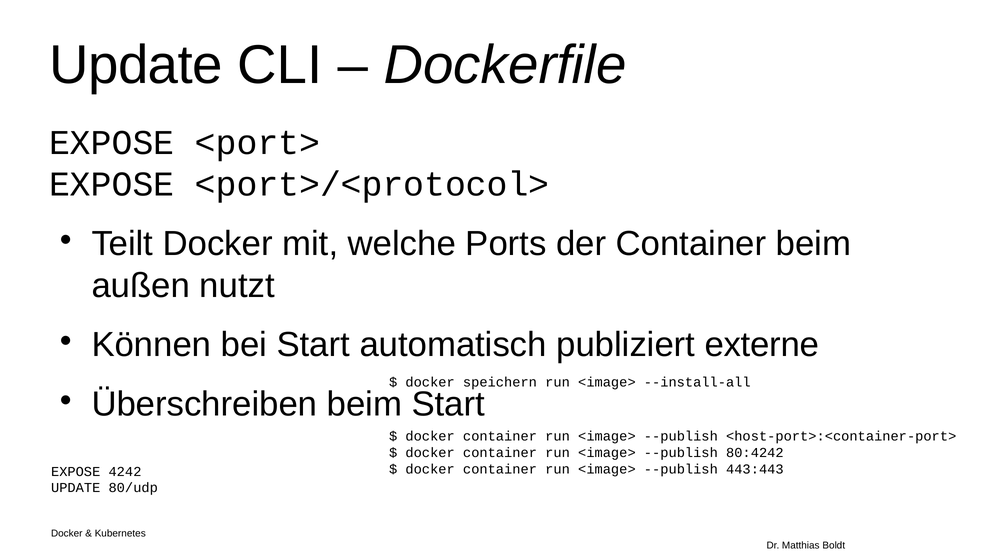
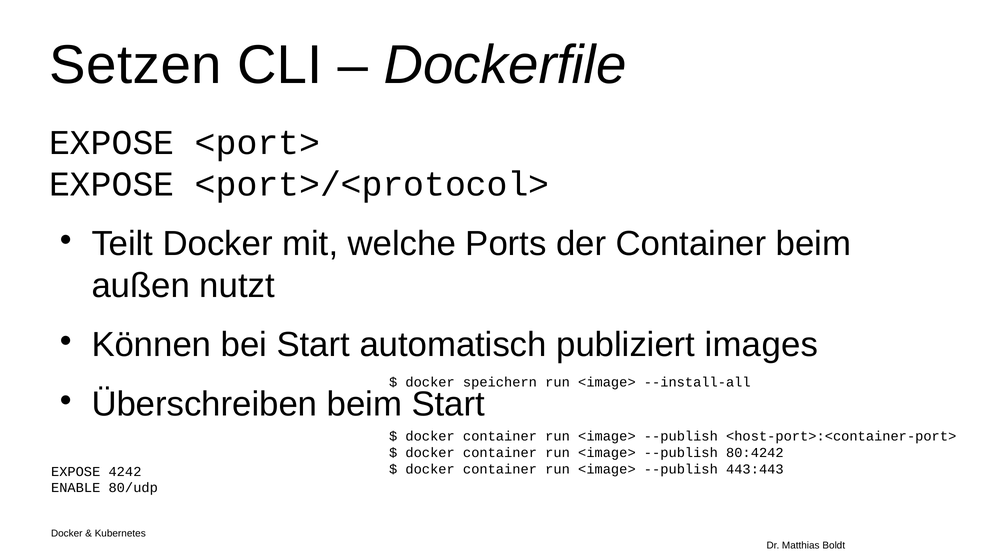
Update: Update -> Setzen (136, 65)
externe: externe -> images (761, 345)
UPDATE: UPDATE -> ENABLE (76, 488)
